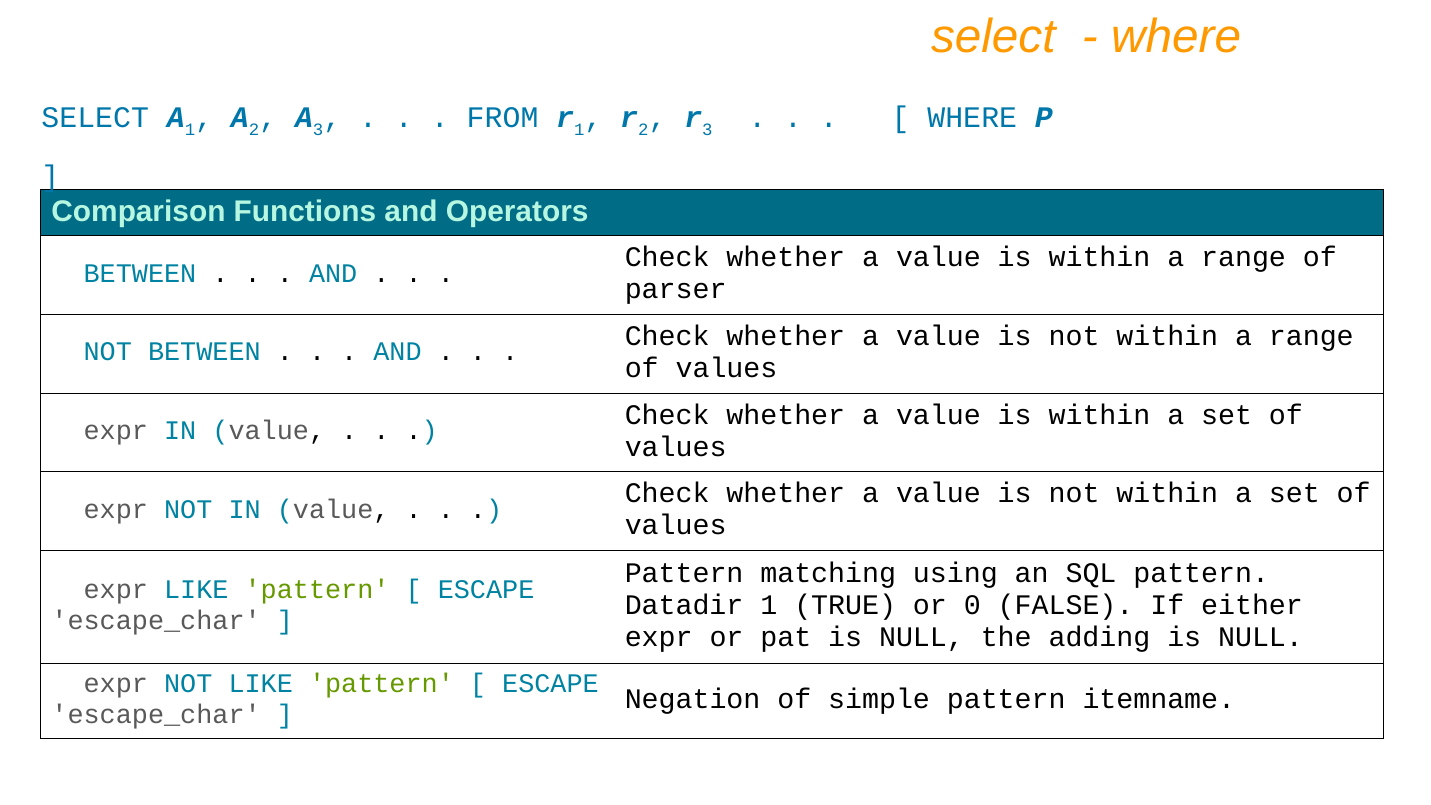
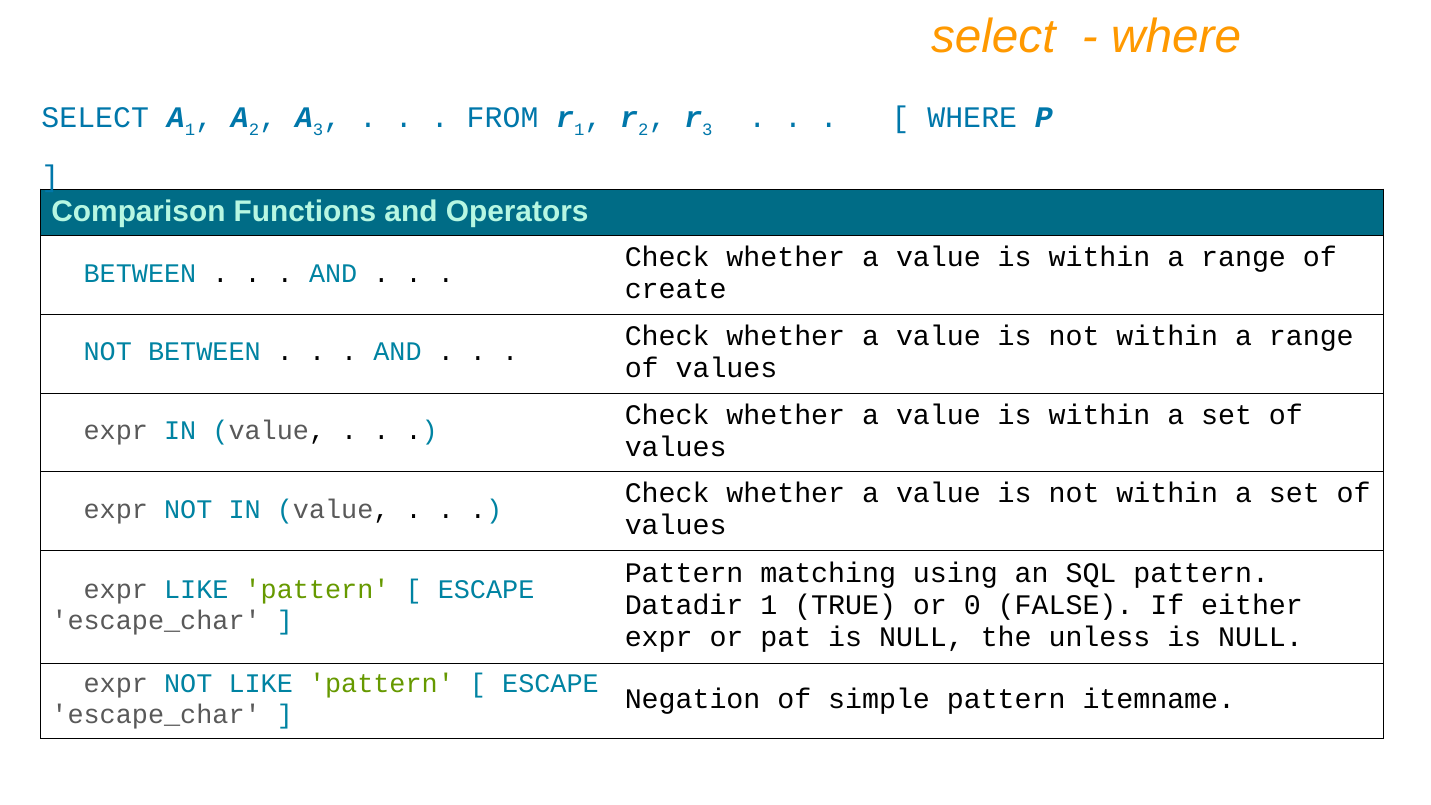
parser: parser -> create (676, 289)
adding: adding -> unless (1099, 637)
